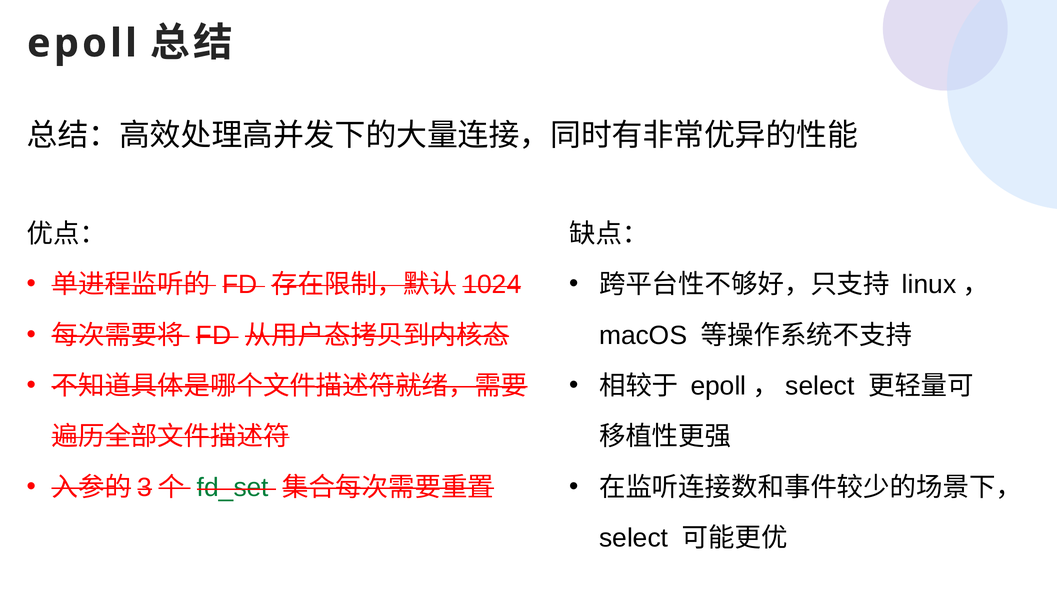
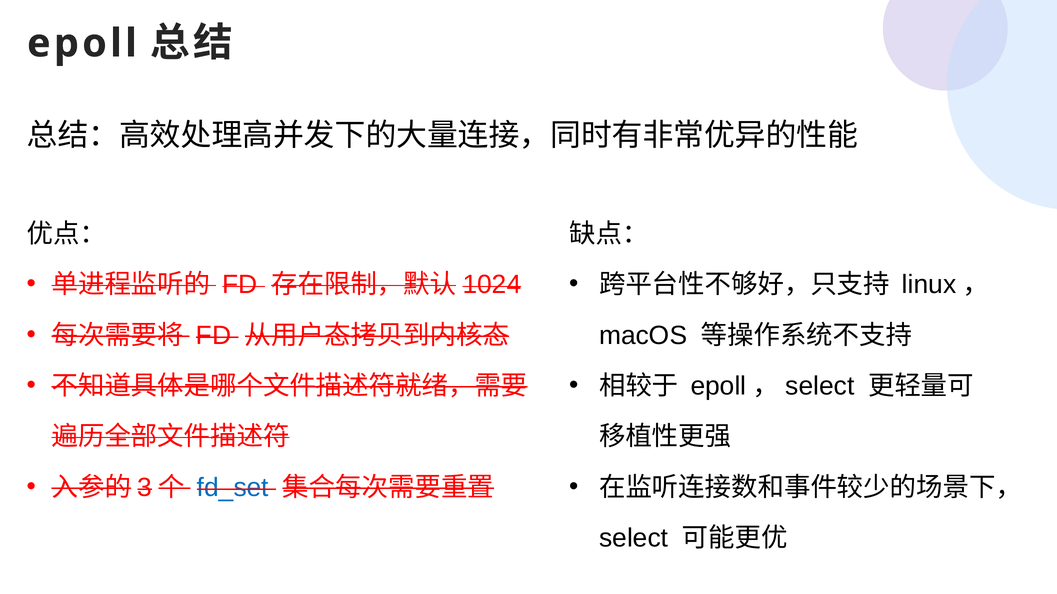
fd_set colour: green -> blue (233, 488)
